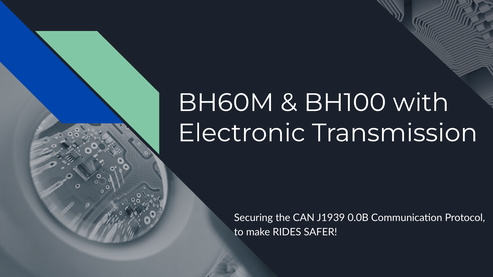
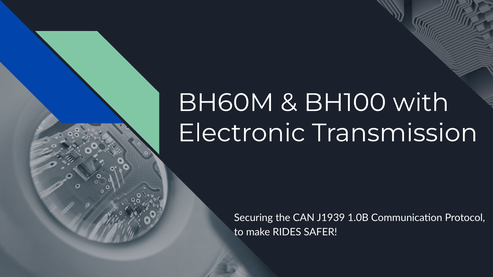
0.0B: 0.0B -> 1.0B (358, 218)
